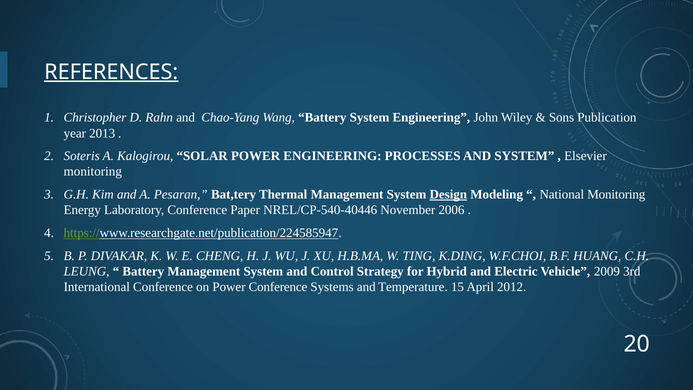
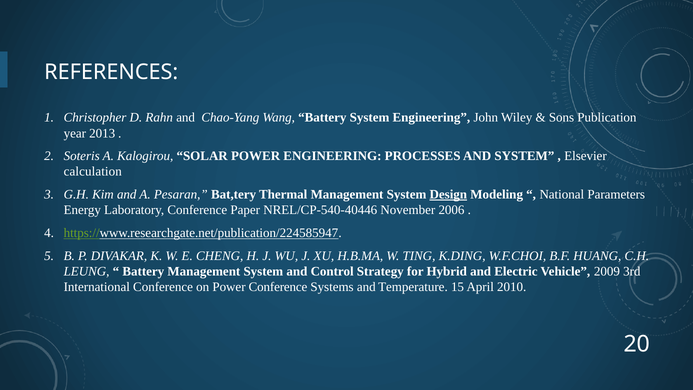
REFERENCES underline: present -> none (111, 72)
monitoring: monitoring -> calculation (93, 172)
National Monitoring: Monitoring -> Parameters (616, 194)
2012: 2012 -> 2010 (512, 287)
